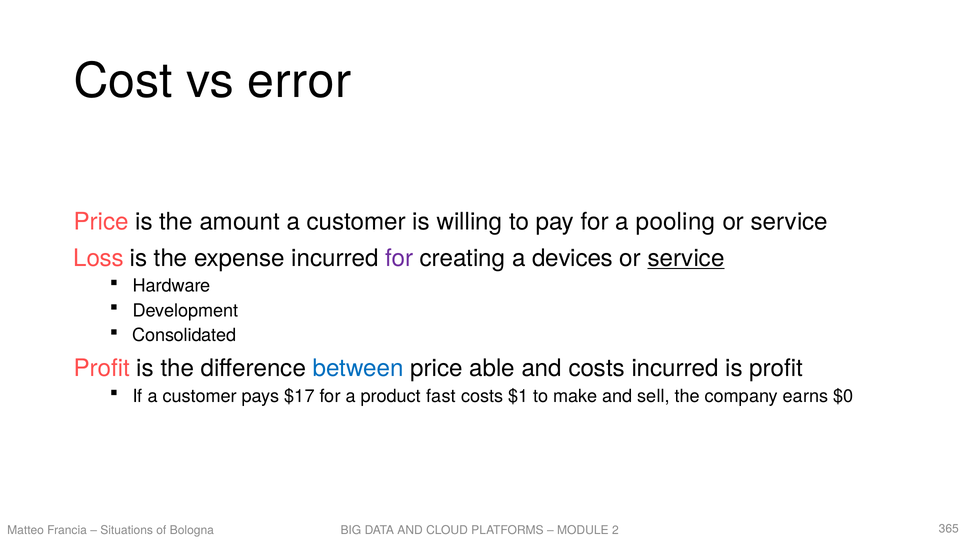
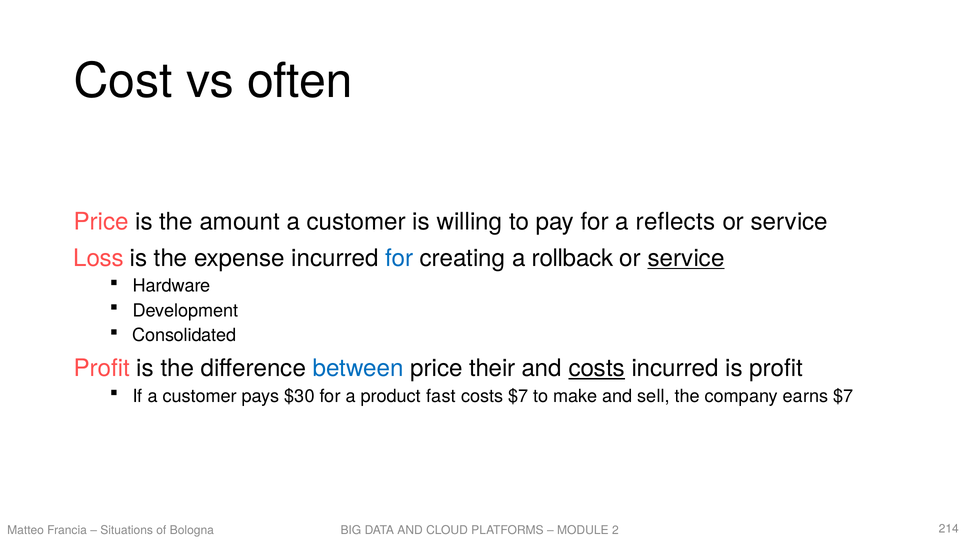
error: error -> often (300, 81)
pooling: pooling -> reflects (676, 222)
for colour: purple -> blue (399, 258)
devices: devices -> rollback (573, 258)
able: able -> their (492, 368)
costs underline: none -> present (597, 368)
$17: $17 -> $30 (300, 396)
costs $1: $1 -> $7 (518, 396)
earns $0: $0 -> $7 (843, 396)
365: 365 -> 214 (949, 528)
